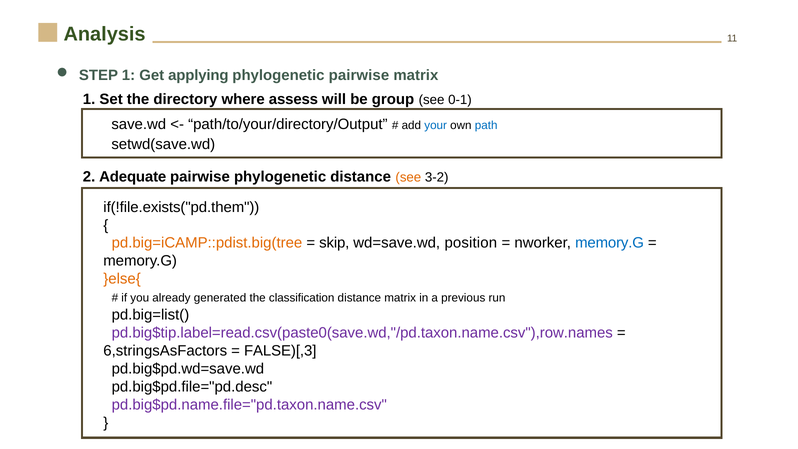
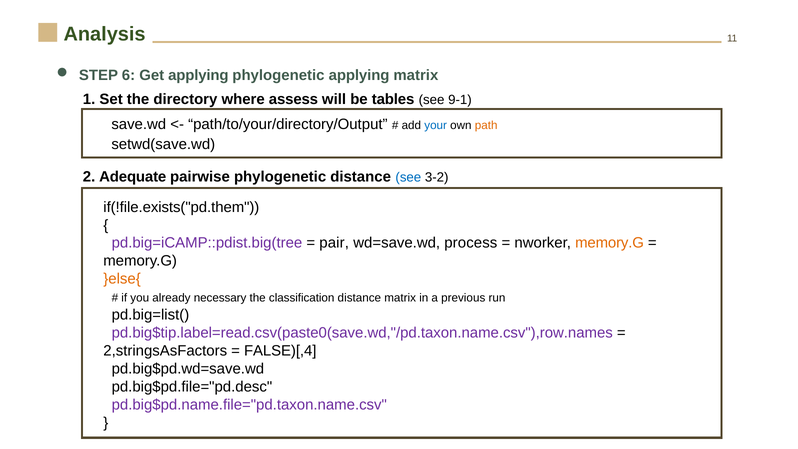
STEP 1: 1 -> 6 (129, 75)
phylogenetic pairwise: pairwise -> applying (359, 75)
group: group -> tables (393, 99)
0-1: 0-1 -> 9-1 (460, 100)
path colour: blue -> orange (486, 125)
see colour: orange -> blue (408, 177)
pd.big=iCAMP::pdist.big(tree colour: orange -> purple (207, 243)
skip: skip -> pair (334, 243)
position: position -> process (471, 243)
memory.G colour: blue -> orange (610, 243)
generated: generated -> necessary (220, 298)
6,stringsAsFactors: 6,stringsAsFactors -> 2,stringsAsFactors (165, 351)
FALSE)[,3: FALSE)[,3 -> FALSE)[,4 (280, 351)
